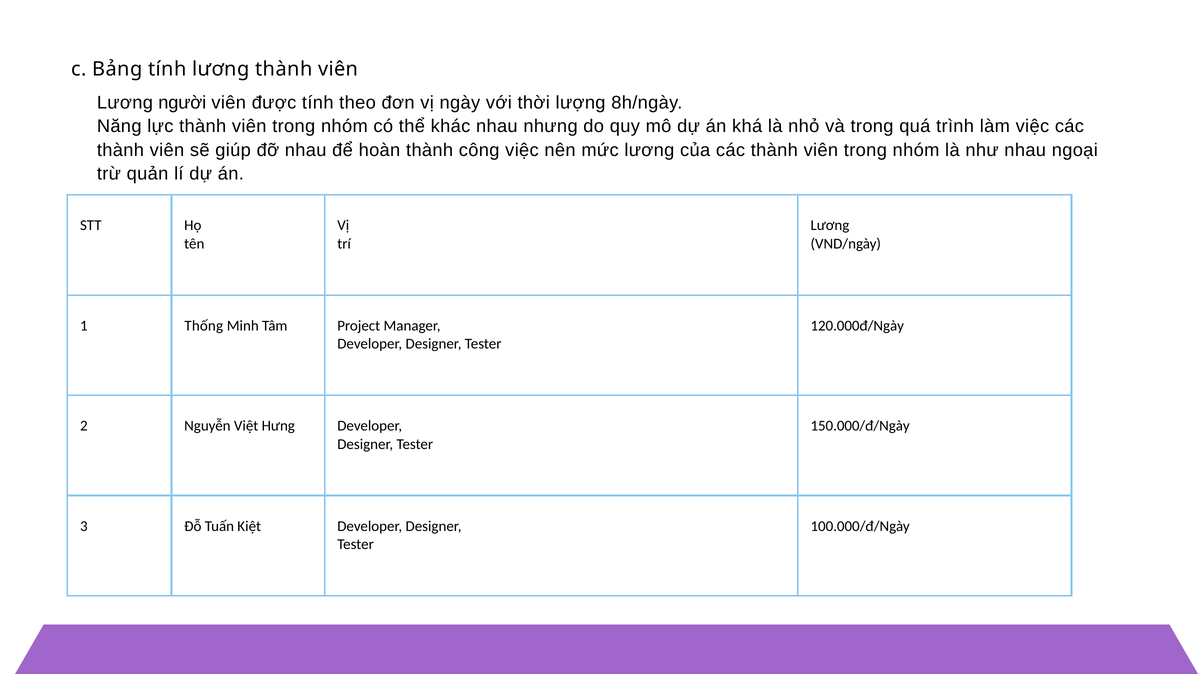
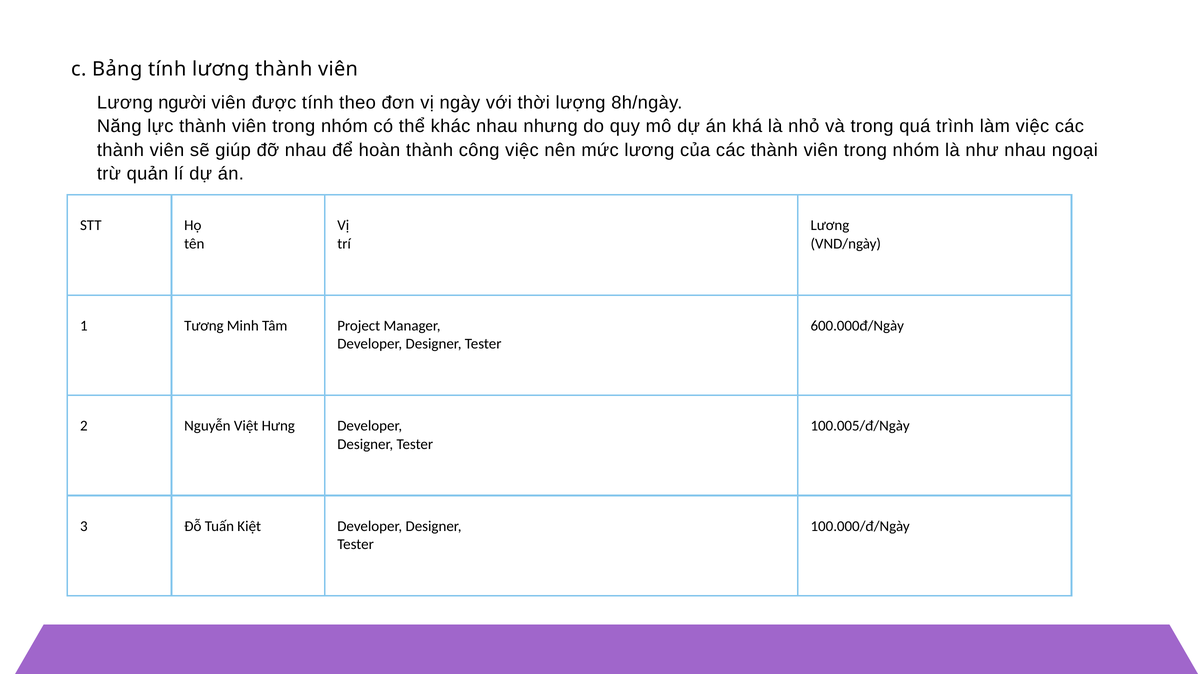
Thống: Thống -> Tương (204, 326)
120.000đ/Ngày: 120.000đ/Ngày -> 600.000đ/Ngày (857, 326)
150.000/đ/Ngày: 150.000/đ/Ngày -> 100.005/đ/Ngày (860, 426)
